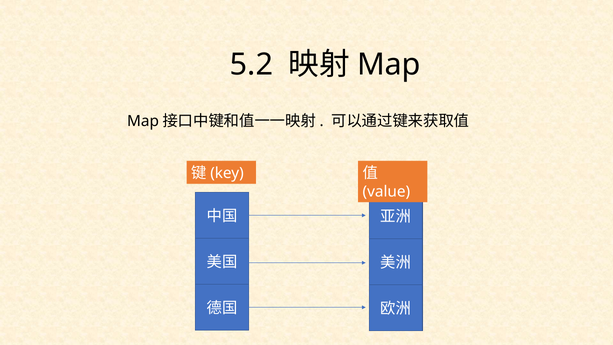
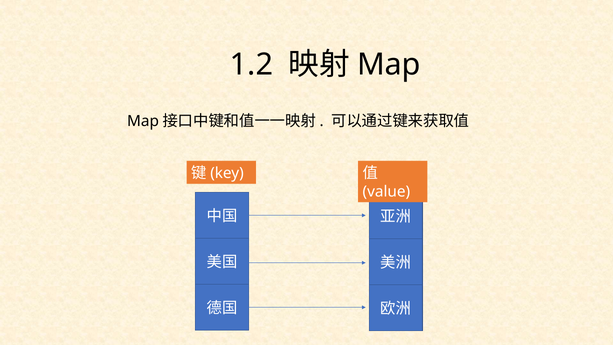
5.2: 5.2 -> 1.2 (251, 64)
